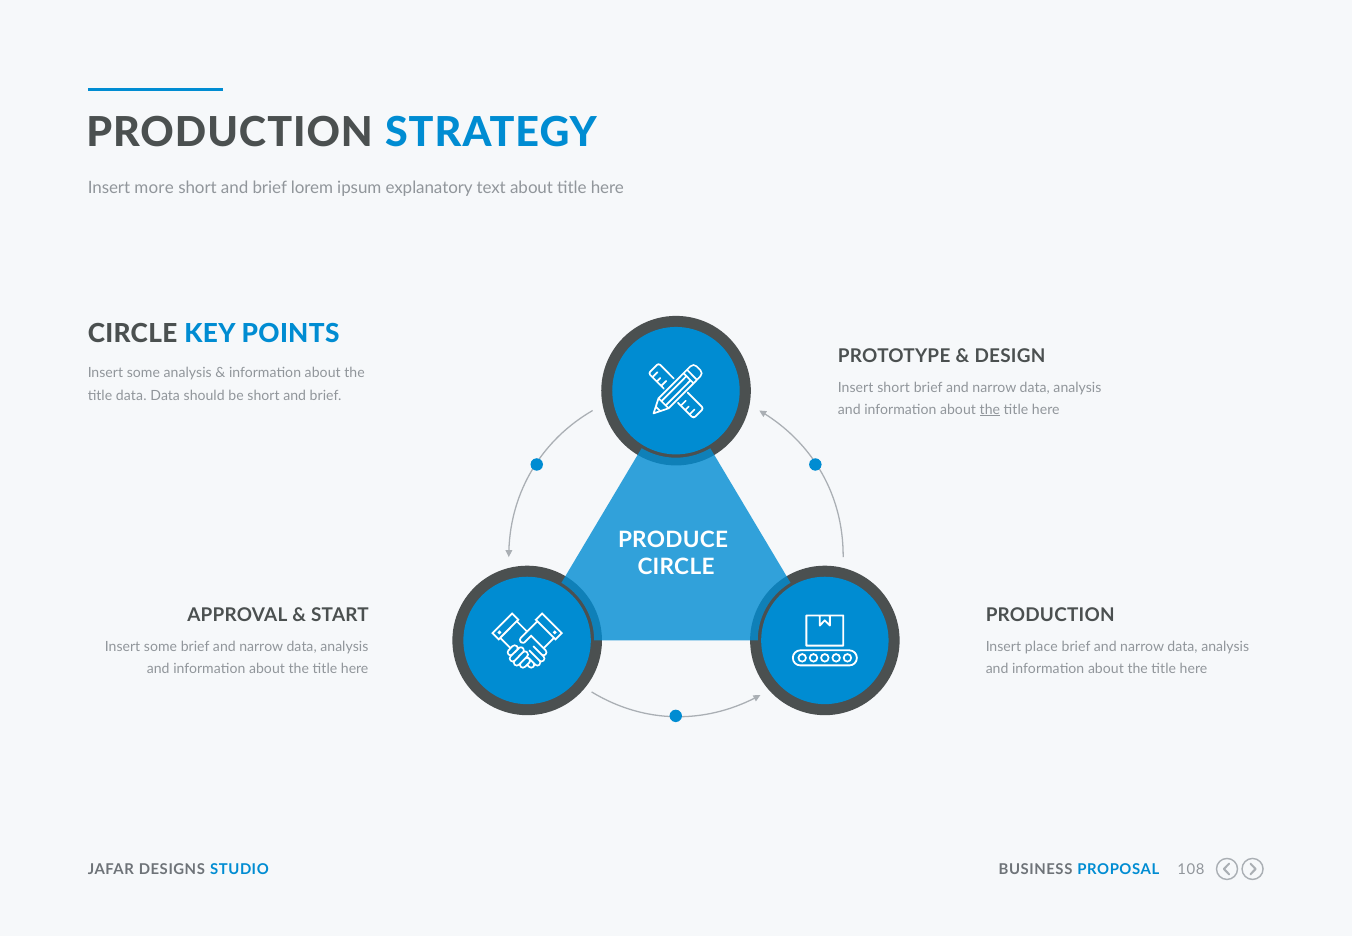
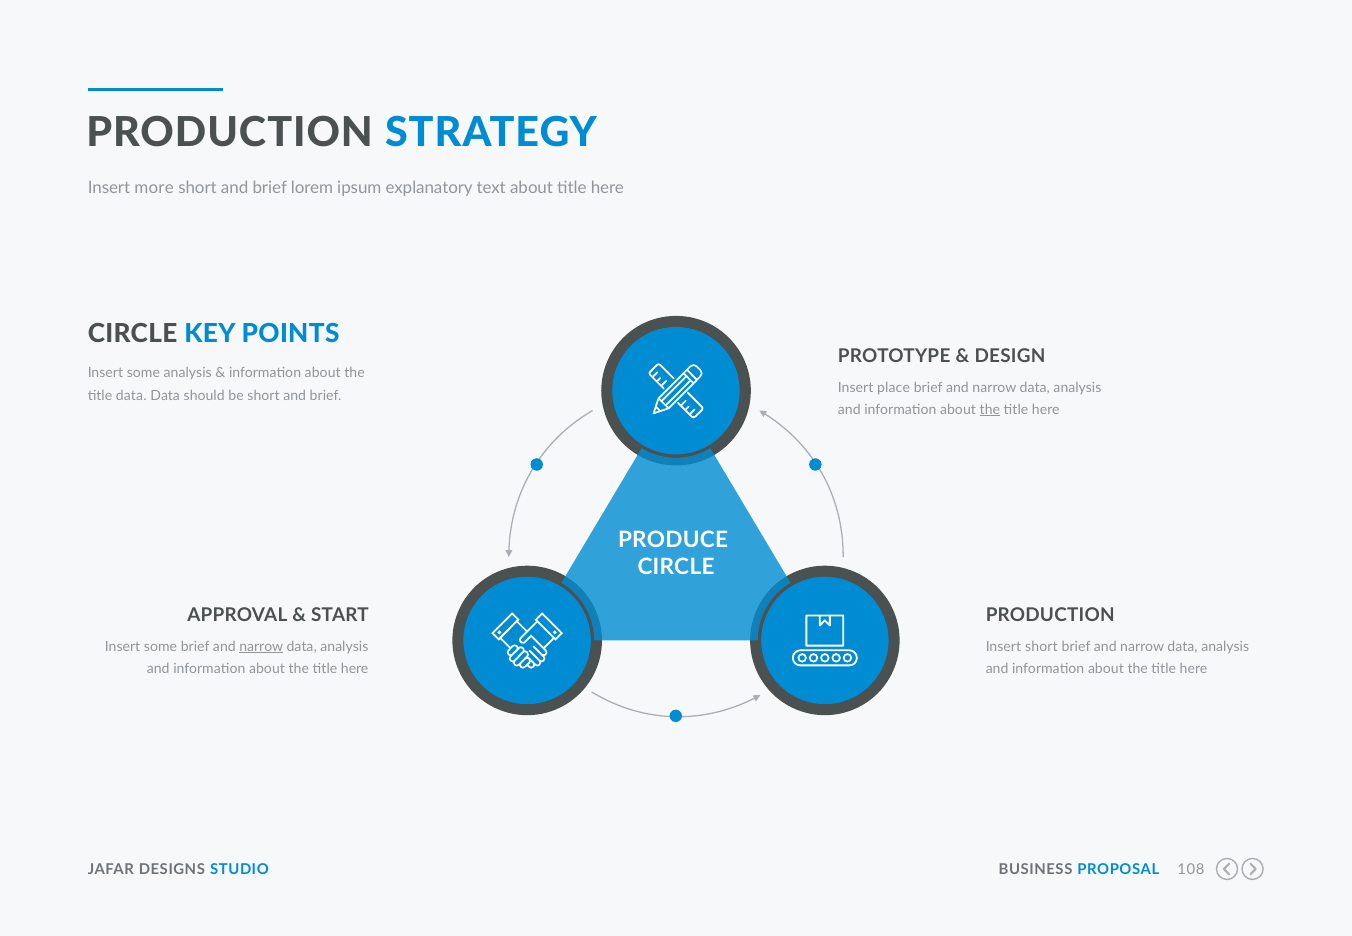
Insert short: short -> place (894, 388)
narrow underline: none -> present (261, 647)
Insert place: place -> short (1041, 647)
